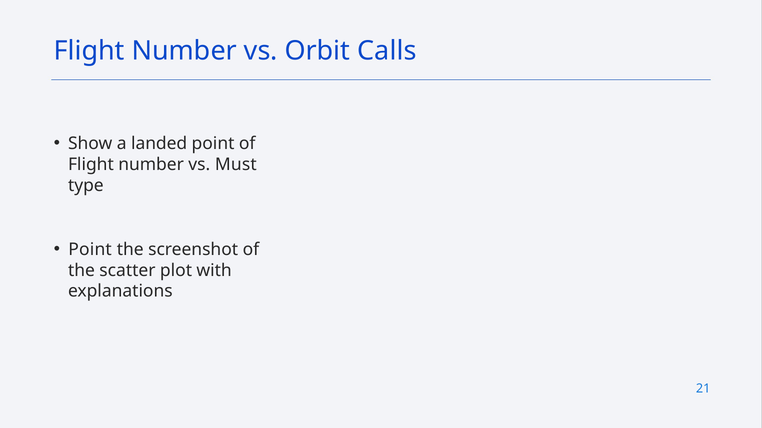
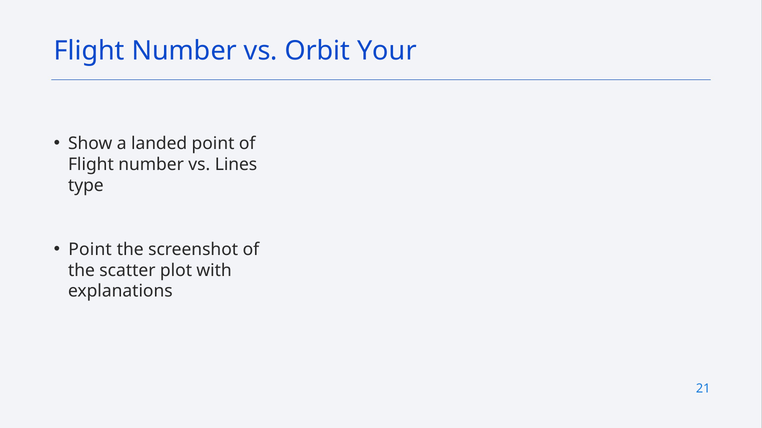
Calls: Calls -> Your (387, 51)
Must: Must -> Lines (236, 165)
